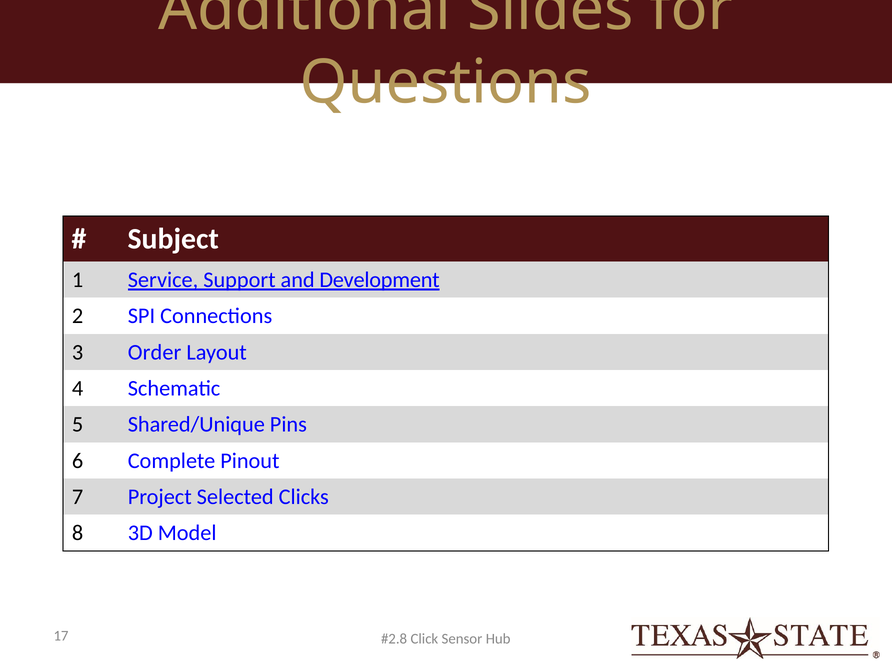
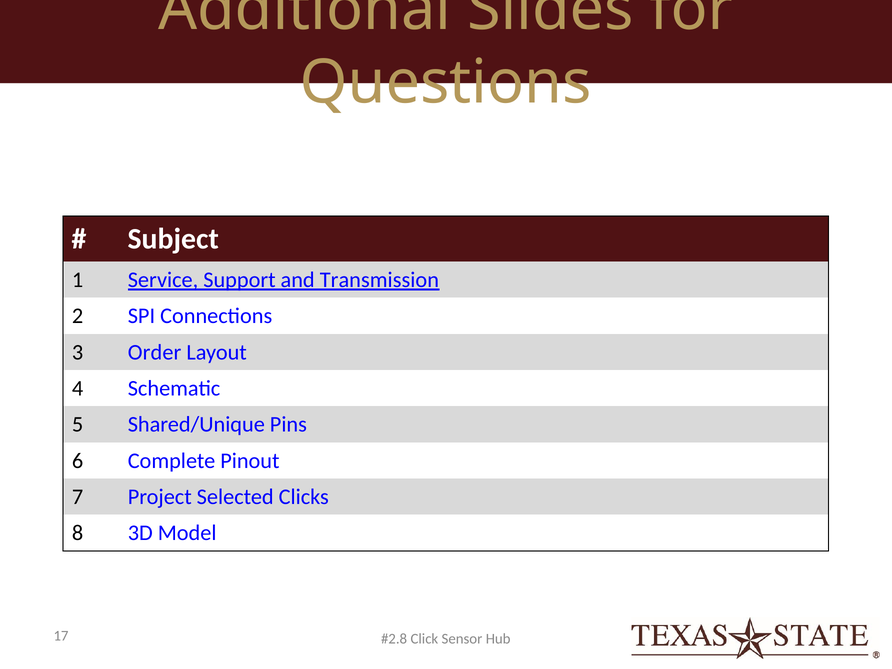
Development: Development -> Transmission (379, 280)
